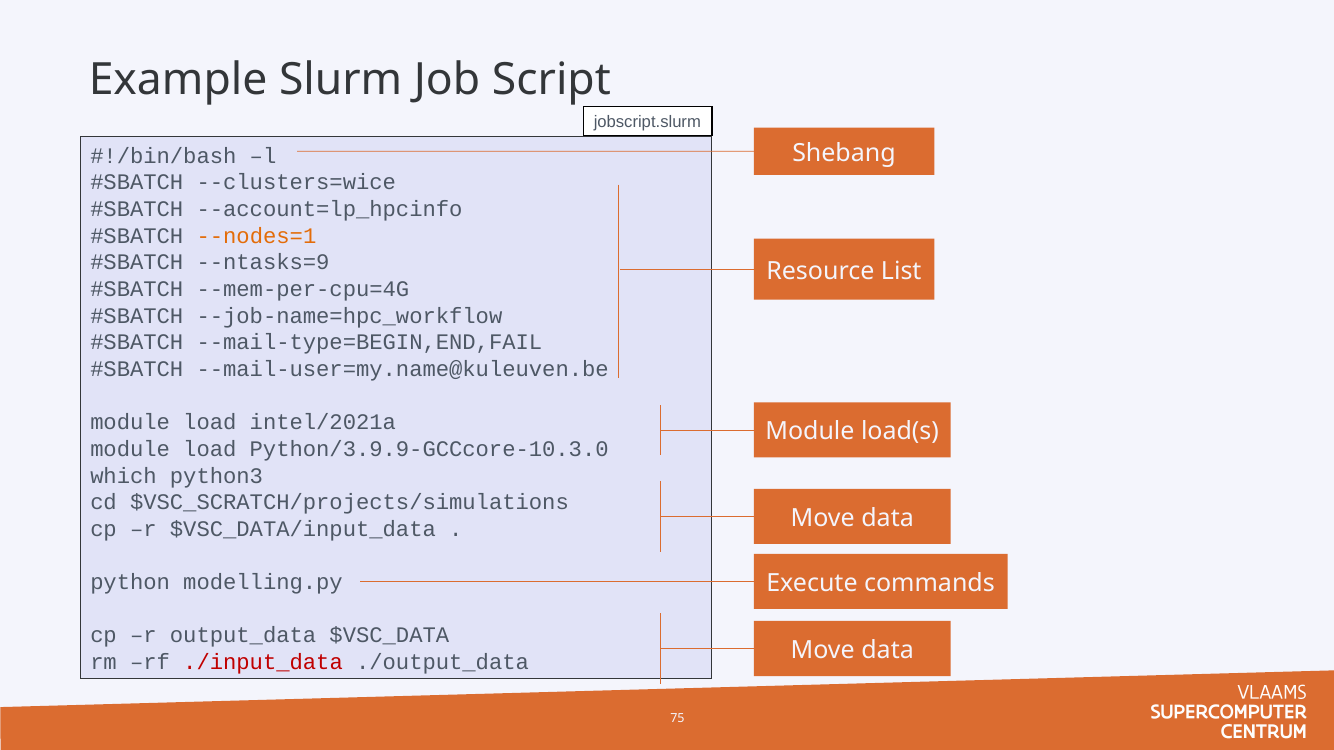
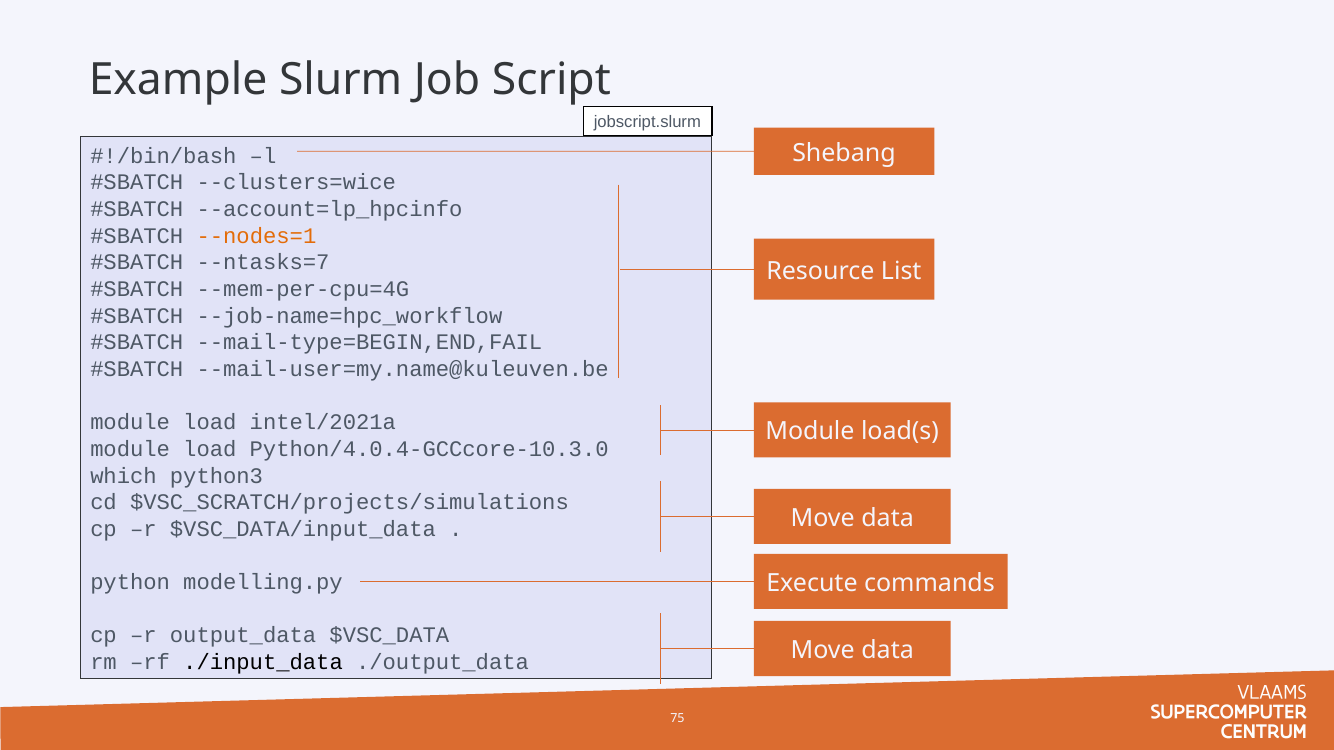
--ntasks=9: --ntasks=9 -> --ntasks=7 (263, 263)
Python/3.9.9-GCCcore-10.3.0: Python/3.9.9-GCCcore-10.3.0 -> Python/4.0.4-GCCcore-10.3.0 (429, 449)
./input_data colour: red -> black (263, 663)
